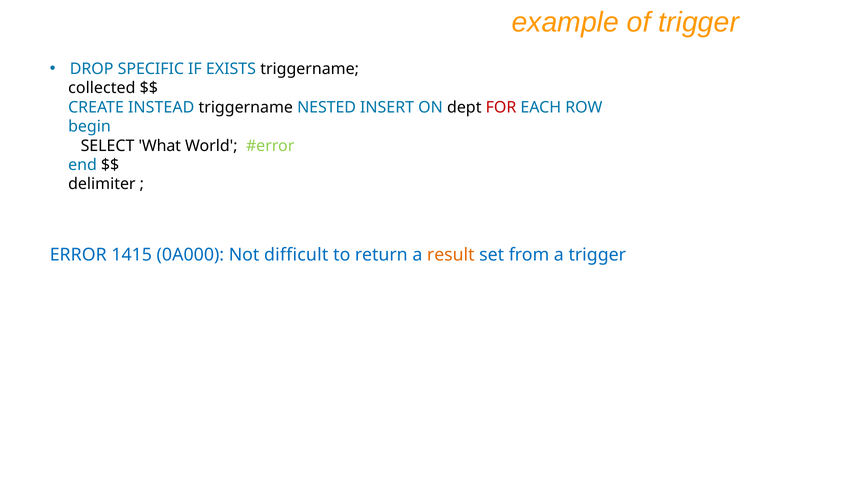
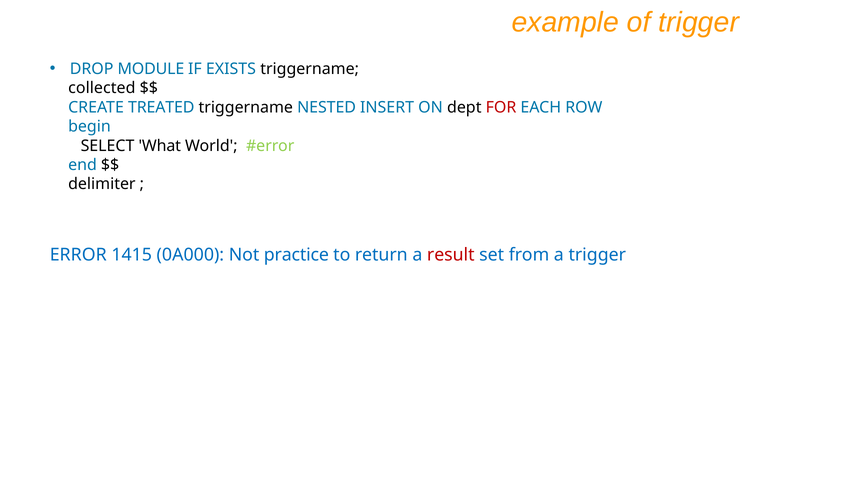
SPECIFIC: SPECIFIC -> MODULE (151, 69)
INSTEAD: INSTEAD -> TREATED (161, 107)
difficult: difficult -> practice (296, 255)
result colour: orange -> red (451, 255)
